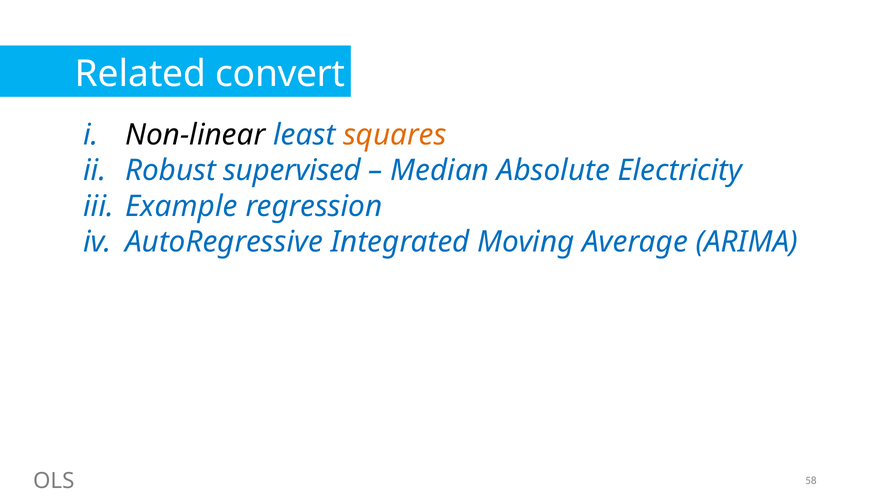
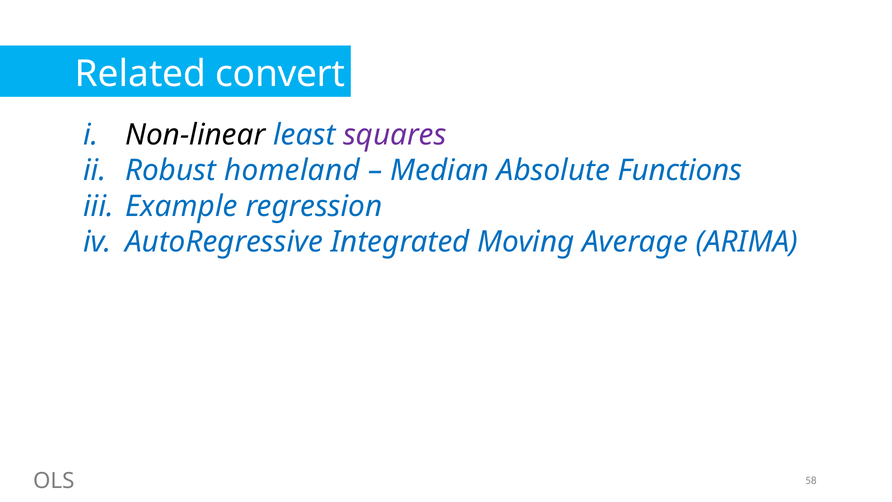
squares colour: orange -> purple (395, 135)
supervised: supervised -> homeland (292, 171)
Electricity: Electricity -> Functions (680, 171)
